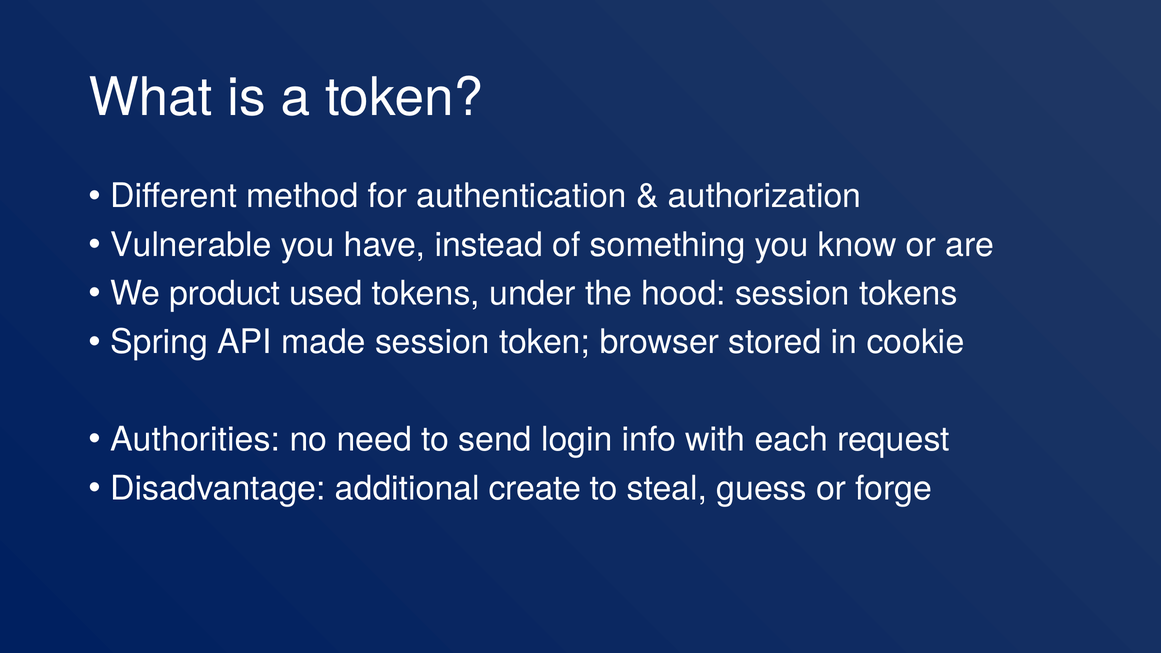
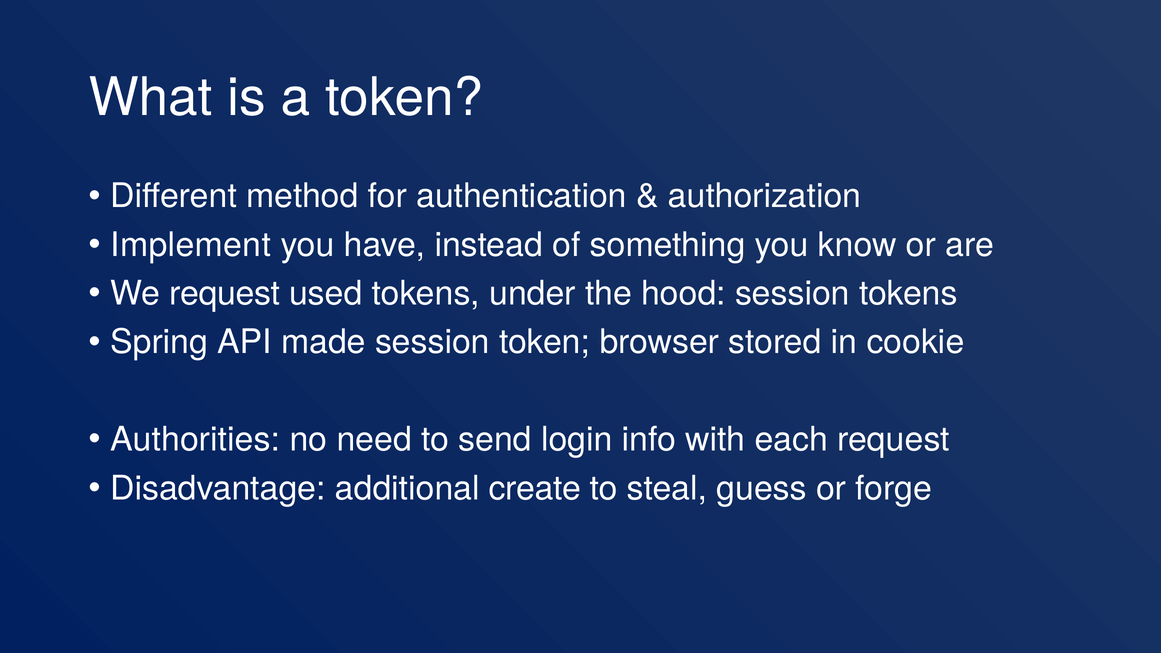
Vulnerable: Vulnerable -> Implement (191, 245)
We product: product -> request (225, 294)
